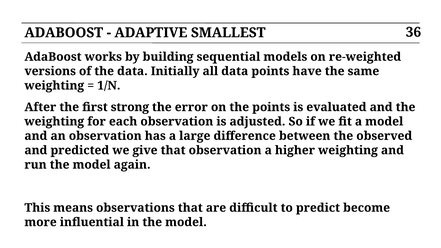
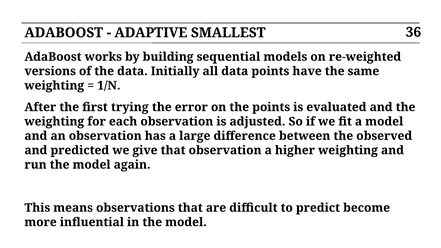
strong: strong -> trying (130, 107)
